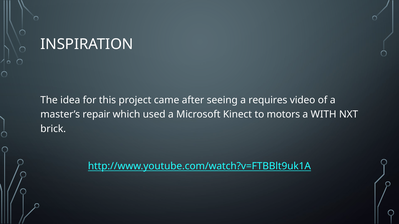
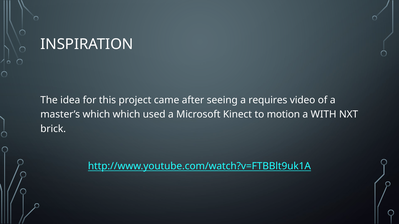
master’s repair: repair -> which (96, 115)
motors: motors -> motion (283, 115)
